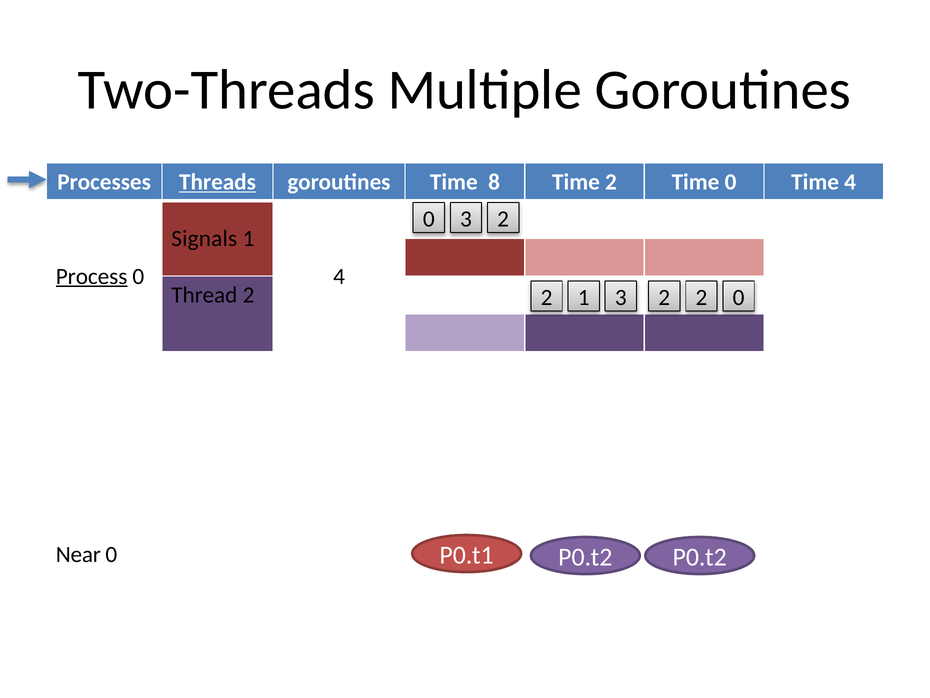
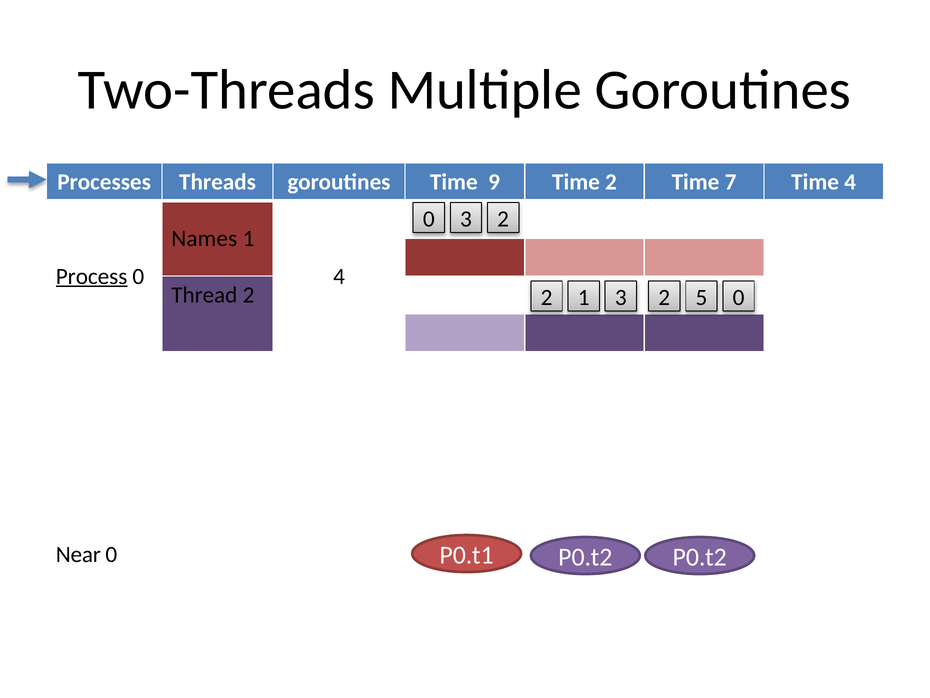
Threads underline: present -> none (217, 182)
8: 8 -> 9 (494, 182)
Time 0: 0 -> 7 (731, 182)
Signals: Signals -> Names (204, 238)
1 3 2 2: 2 -> 5 (701, 297)
